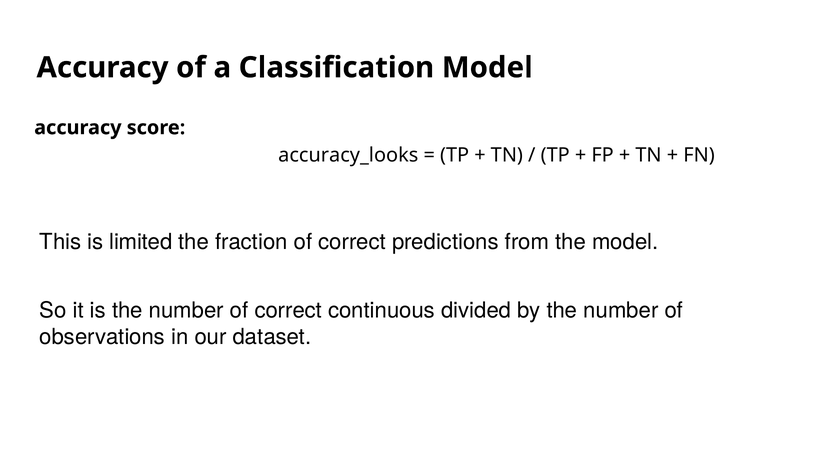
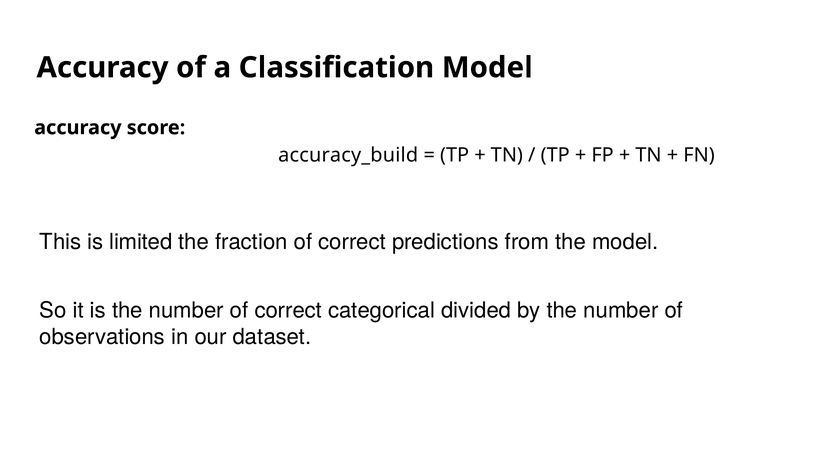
accuracy_looks: accuracy_looks -> accuracy_build (348, 155)
continuous: continuous -> categorical (382, 310)
